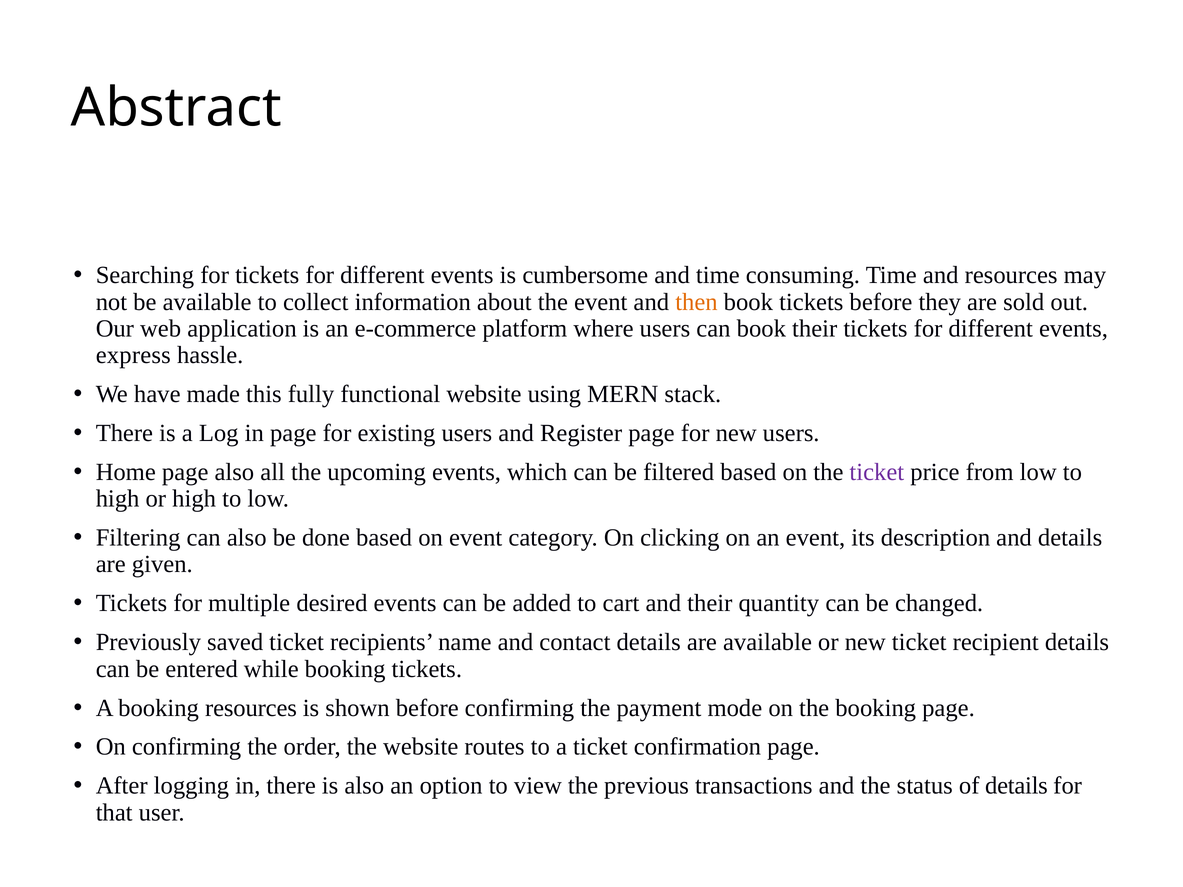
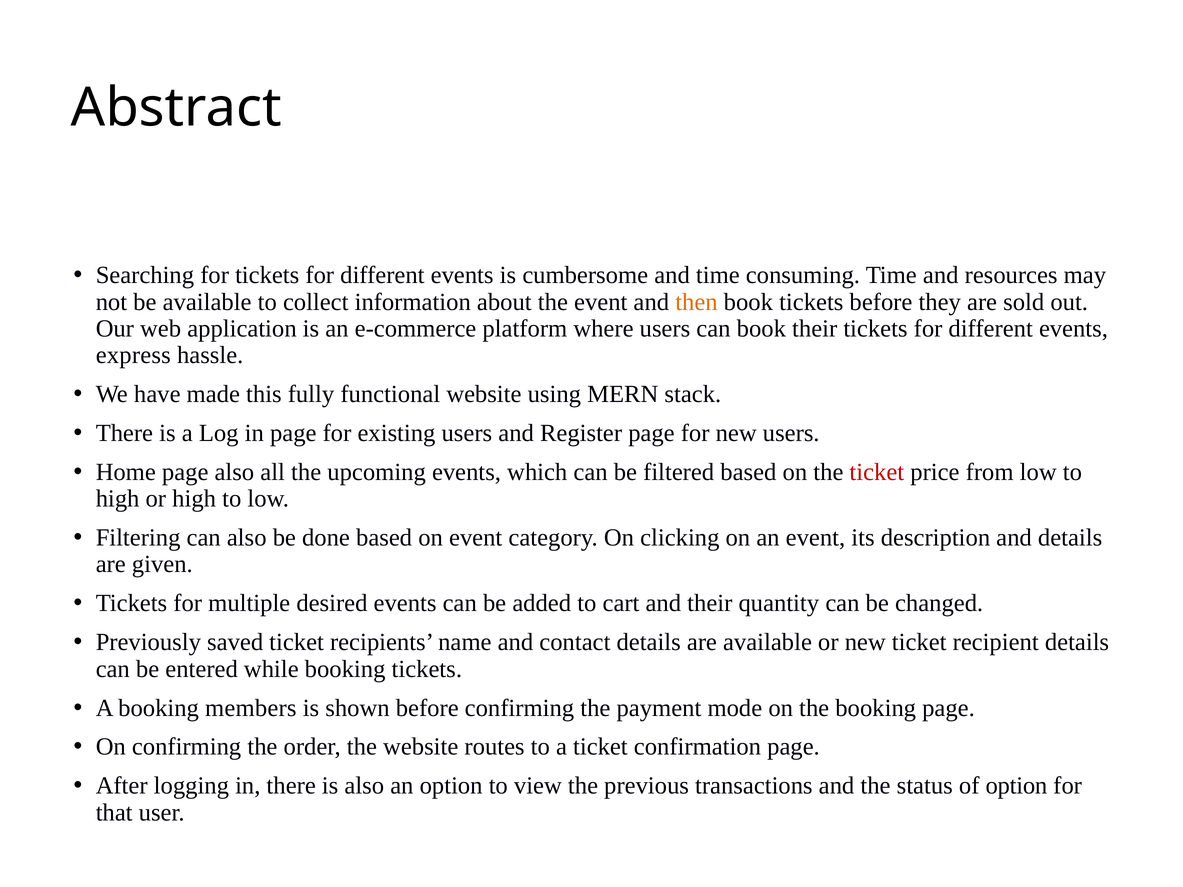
ticket colour: purple -> red (877, 472)
booking resources: resources -> members (251, 708)
of details: details -> option (1016, 786)
